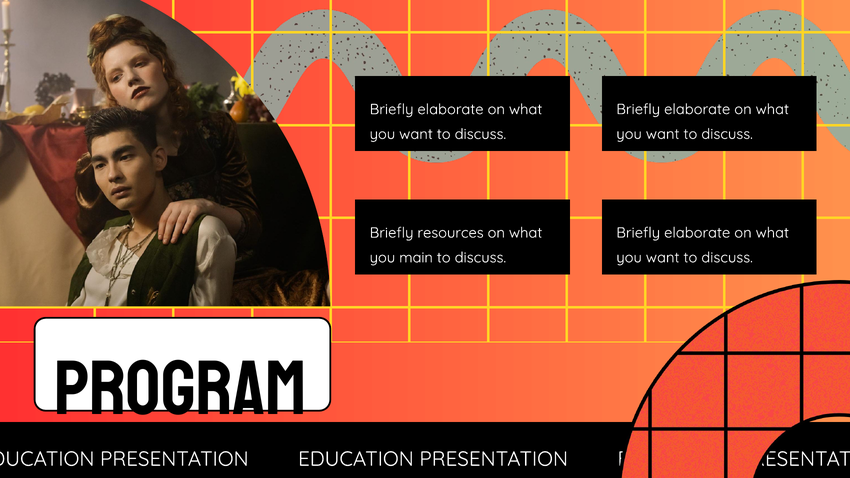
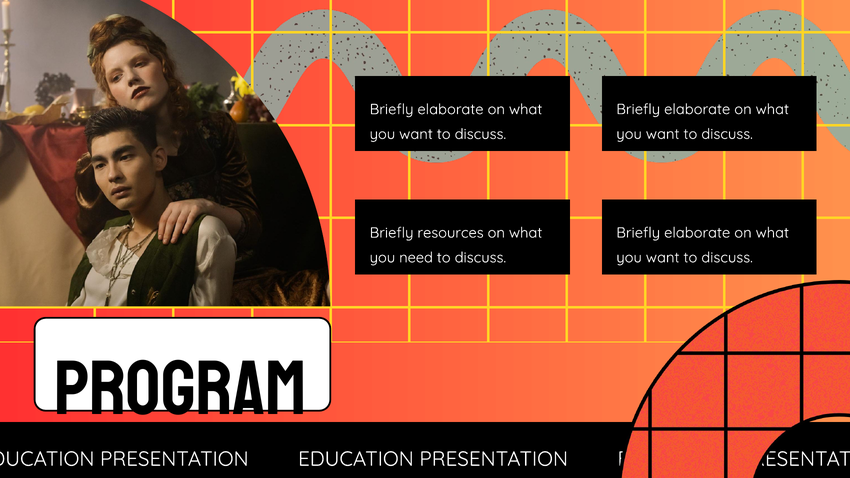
main: main -> need (416, 258)
